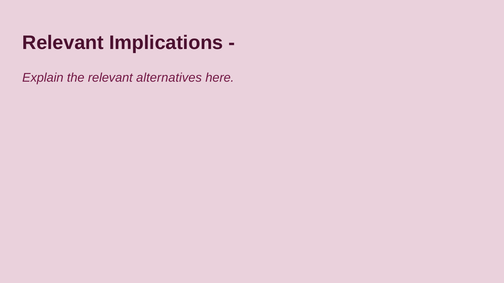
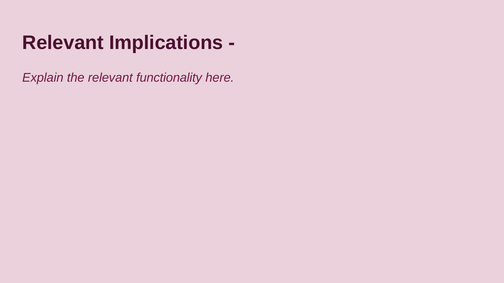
alternatives: alternatives -> functionality (169, 78)
